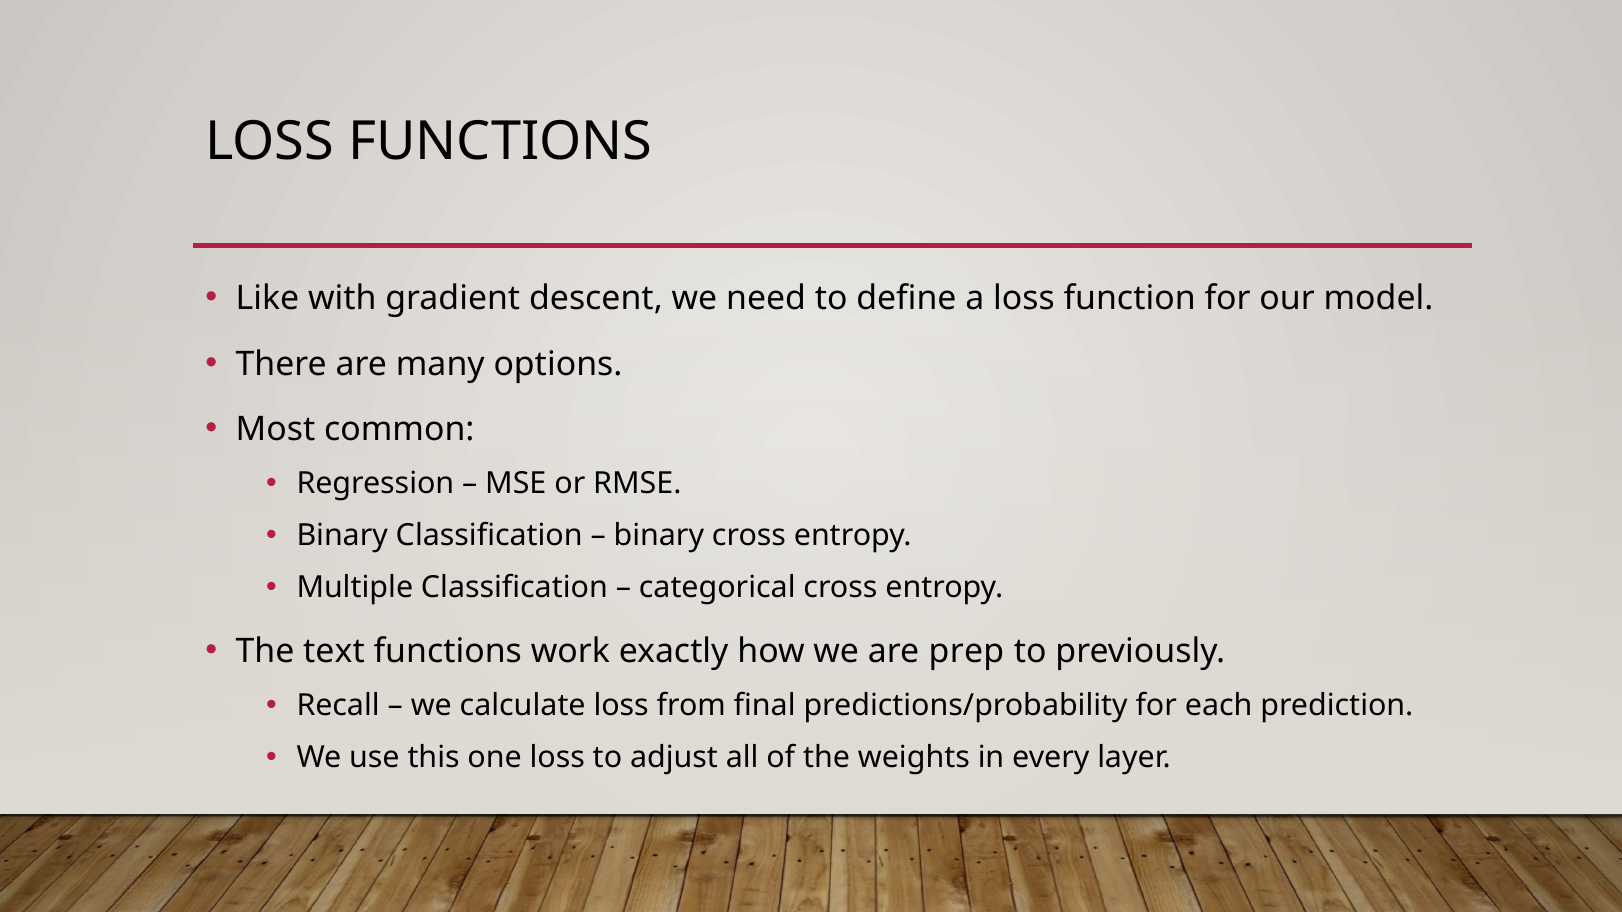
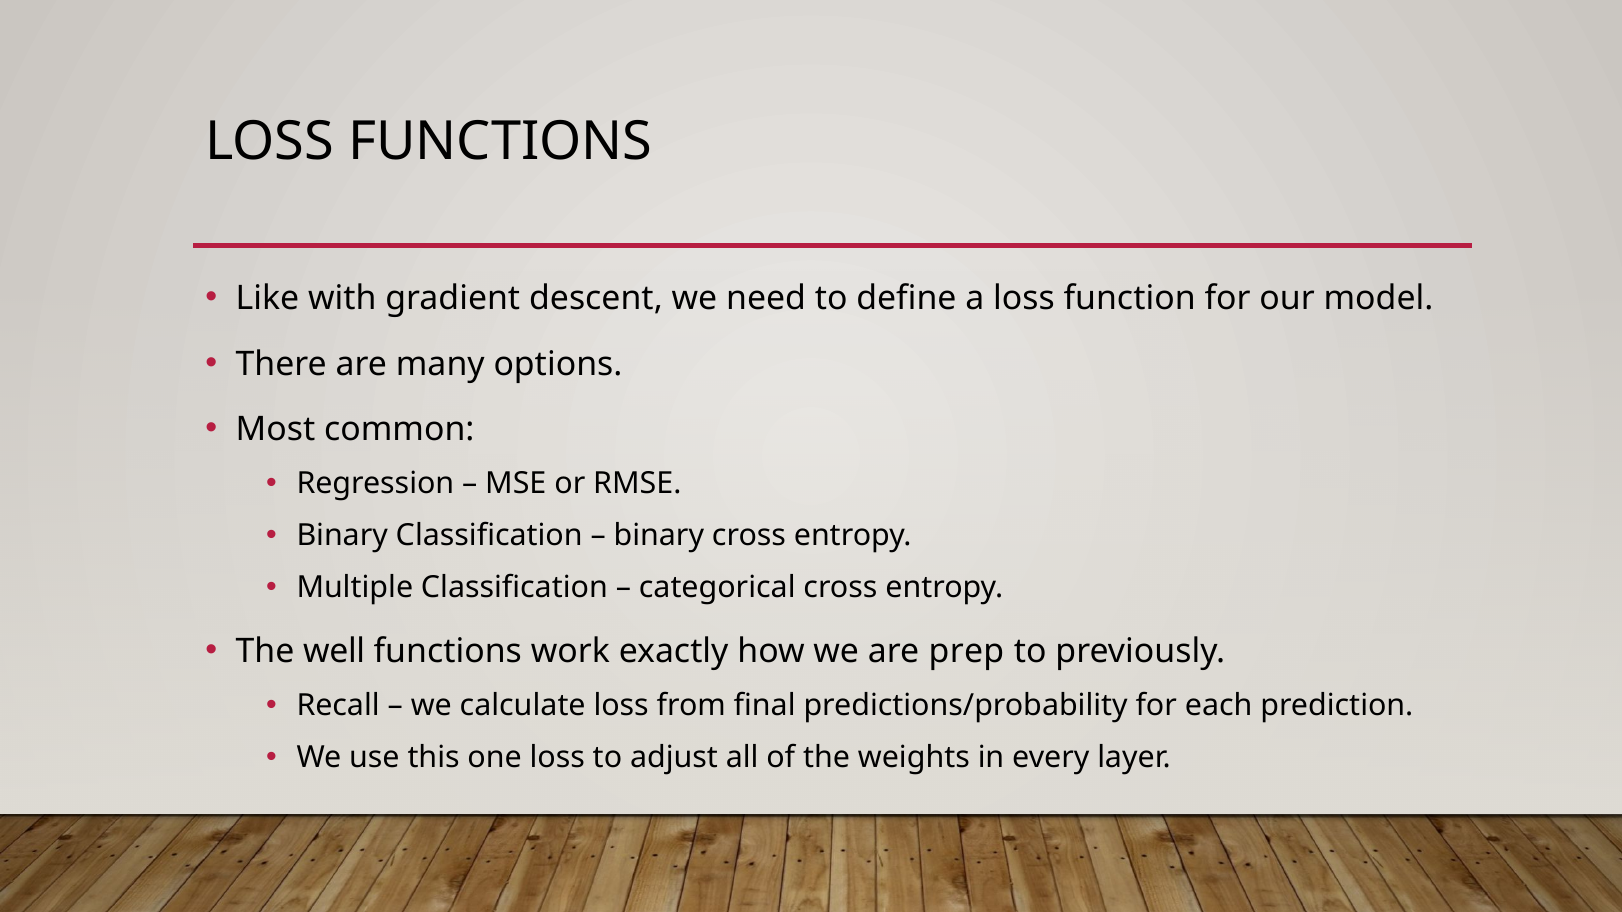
text: text -> well (334, 652)
